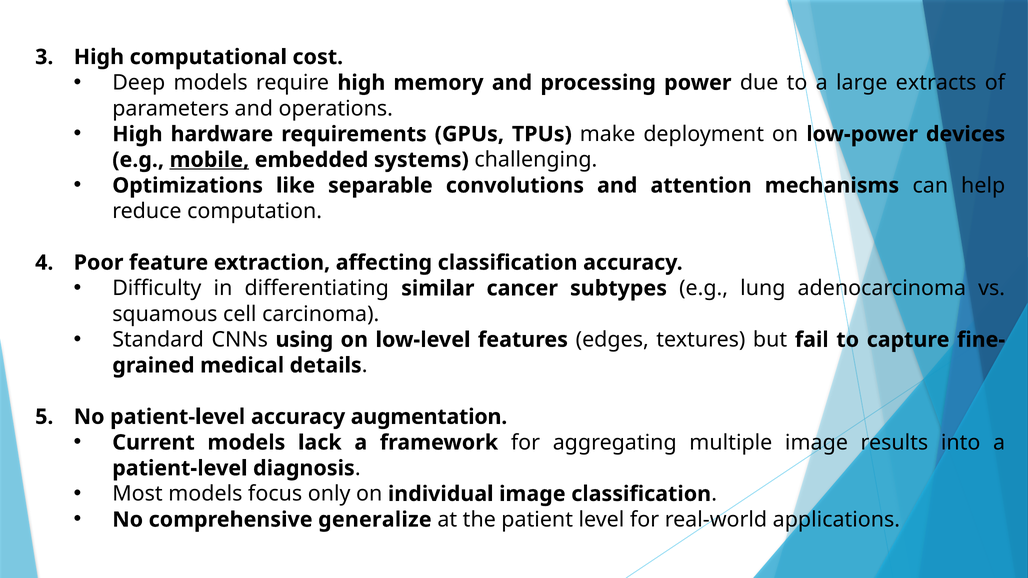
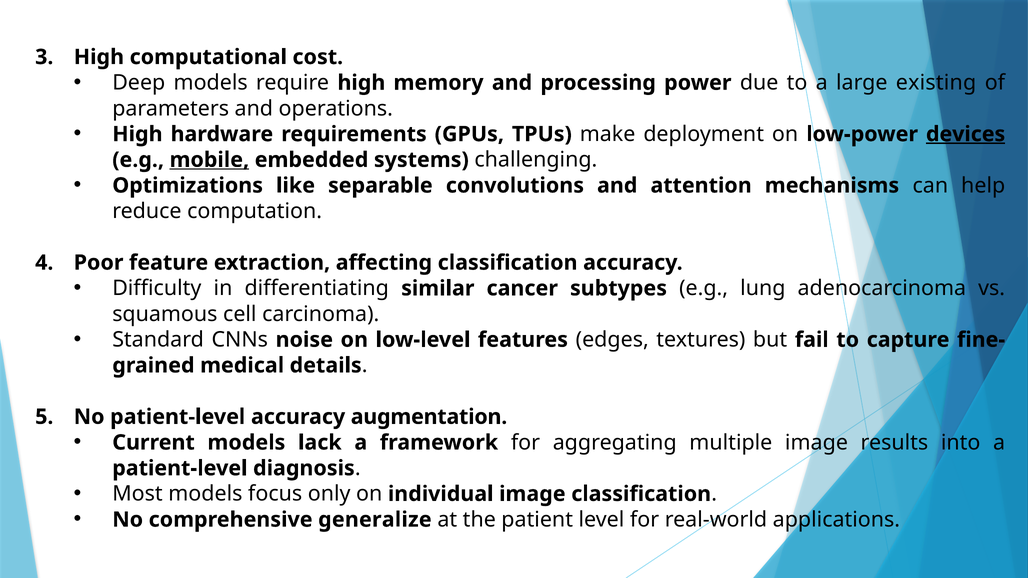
extracts: extracts -> existing (936, 83)
devices underline: none -> present (966, 134)
using: using -> noise (304, 340)
